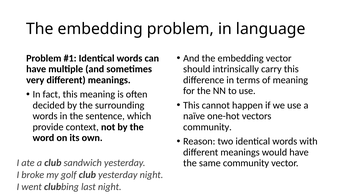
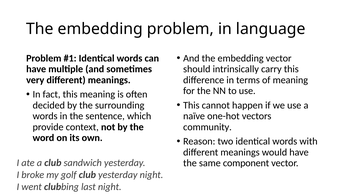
same community: community -> component (246, 163)
